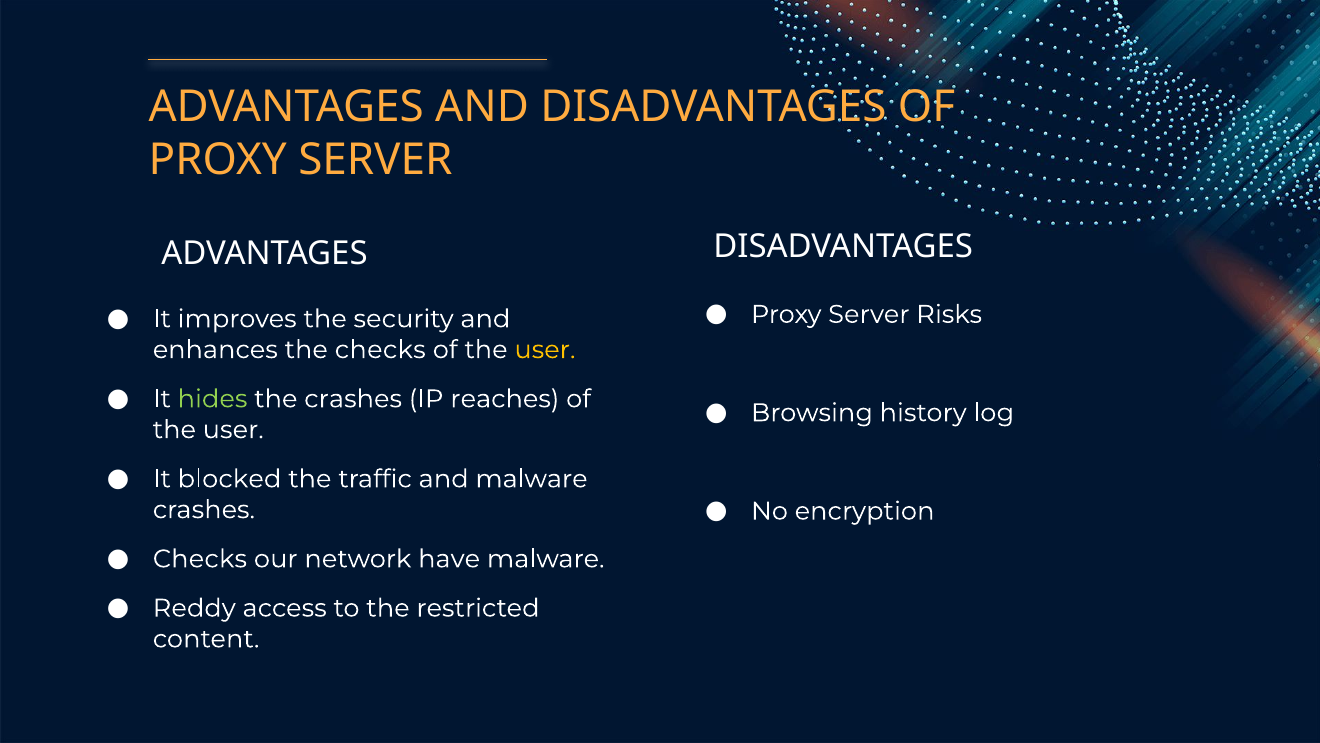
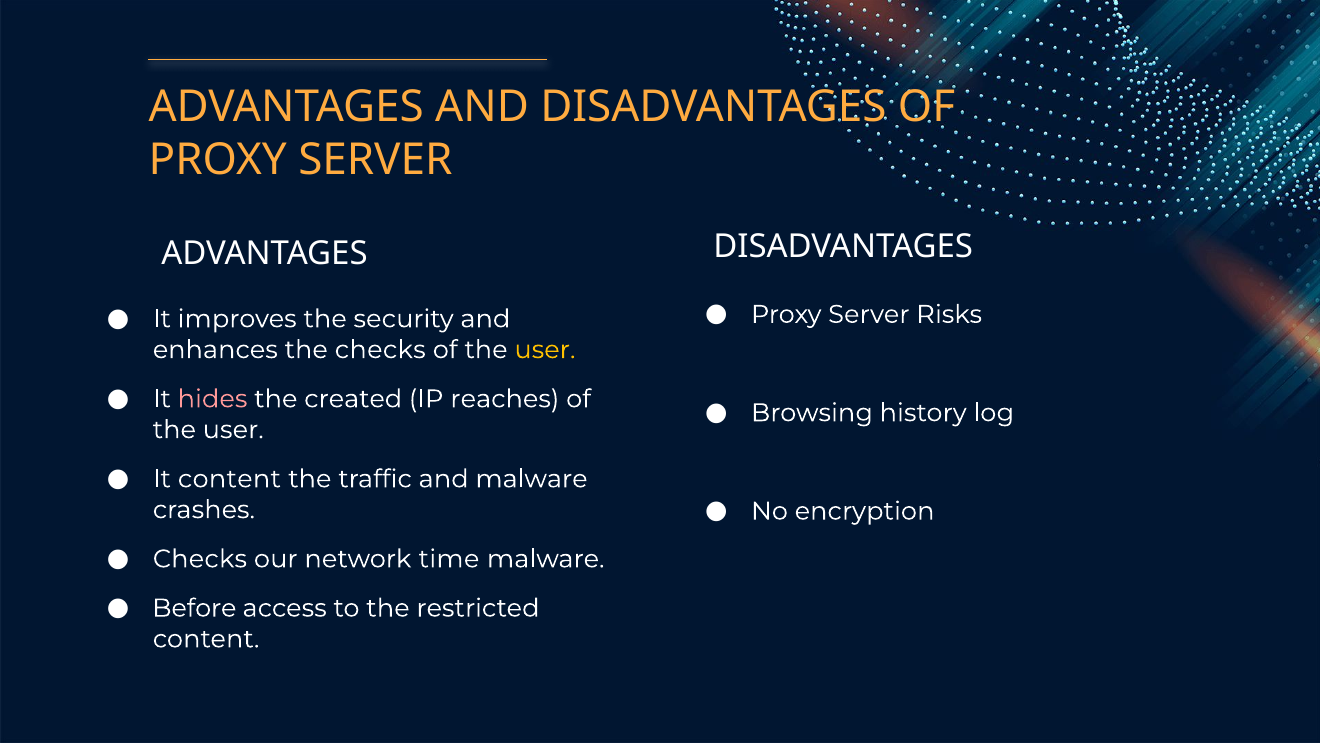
hides colour: light green -> pink (213, 399)
the crashes: crashes -> created (353, 399)
It blocked: blocked -> content (229, 479)
have: have -> time (449, 559)
Reddy: Reddy -> Before (194, 608)
